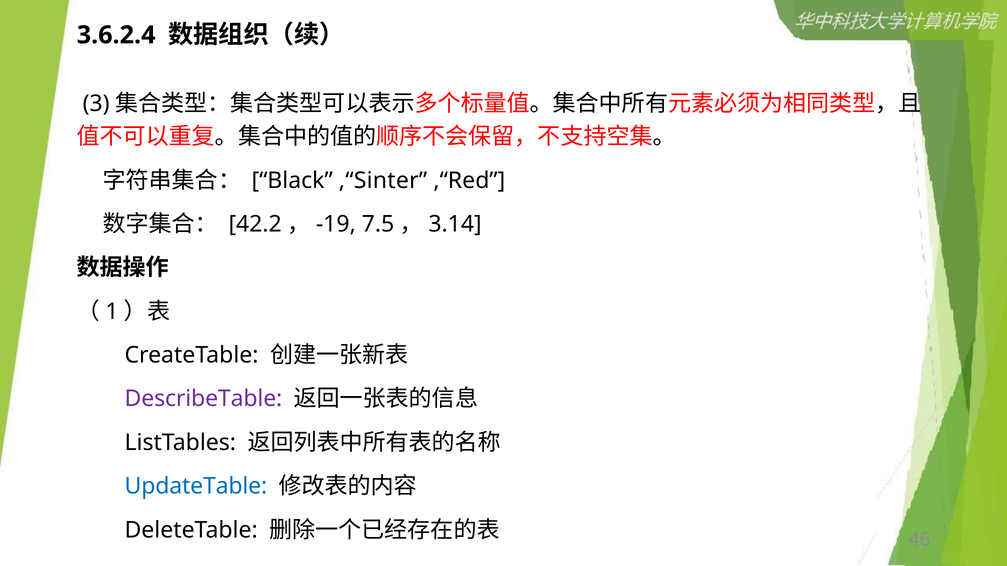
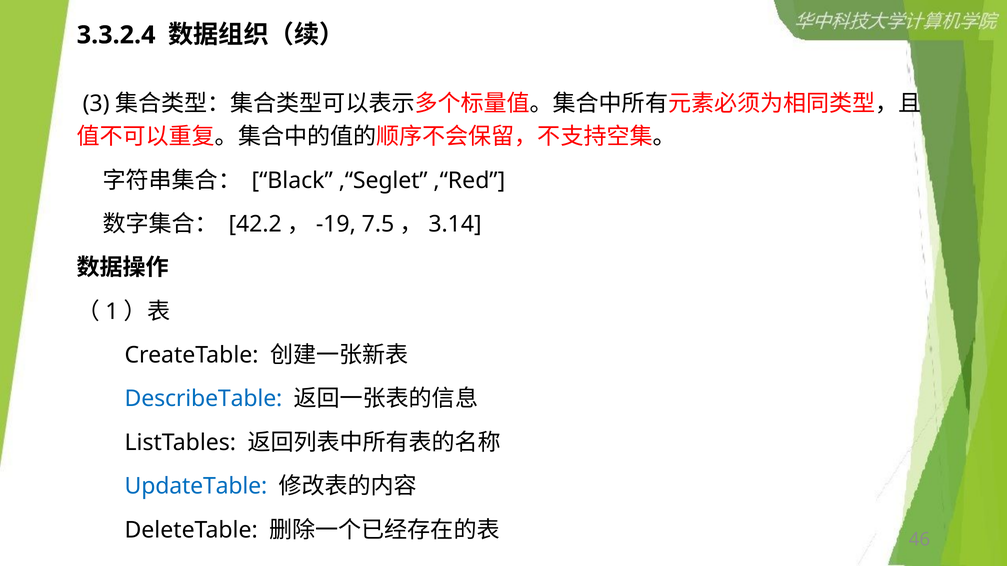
3.6.2.4: 3.6.2.4 -> 3.3.2.4 (116, 35)
,“Sinter: ,“Sinter -> ,“Seglet (383, 181)
DescribeTable colour: purple -> blue (203, 399)
